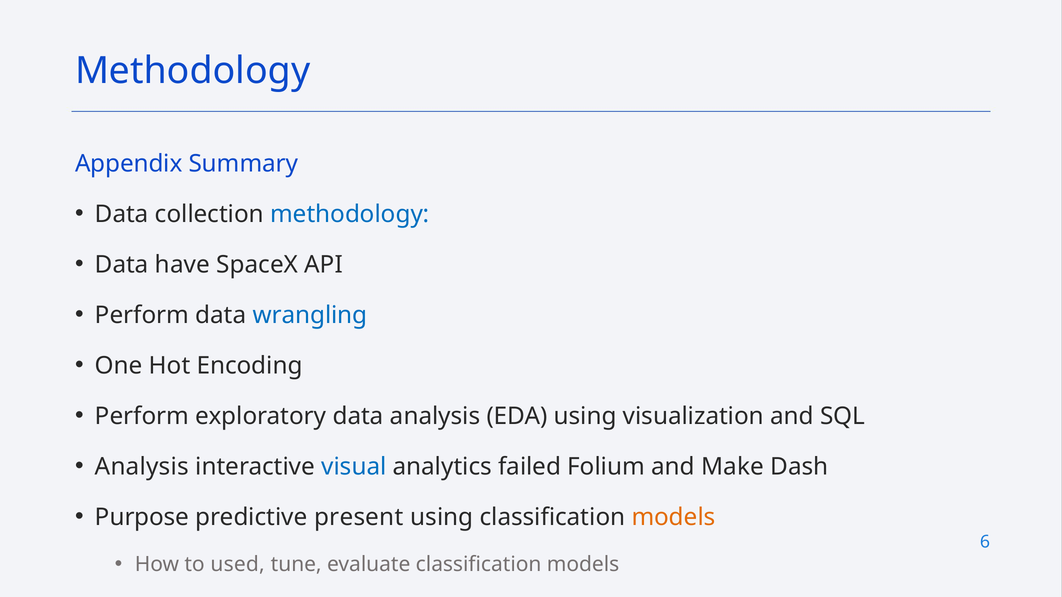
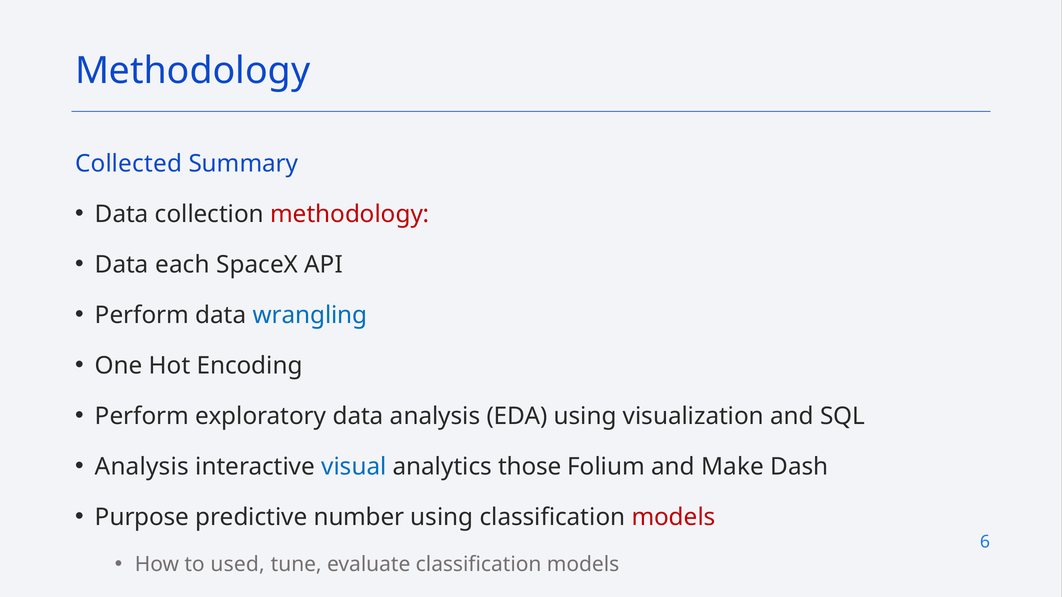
Appendix: Appendix -> Collected (129, 164)
methodology colour: blue -> red (350, 214)
have: have -> each (182, 265)
failed: failed -> those (530, 467)
present: present -> number (359, 517)
models colour: orange -> red (674, 517)
